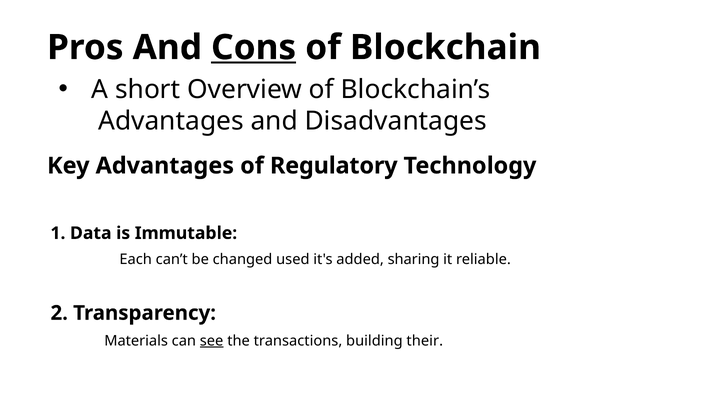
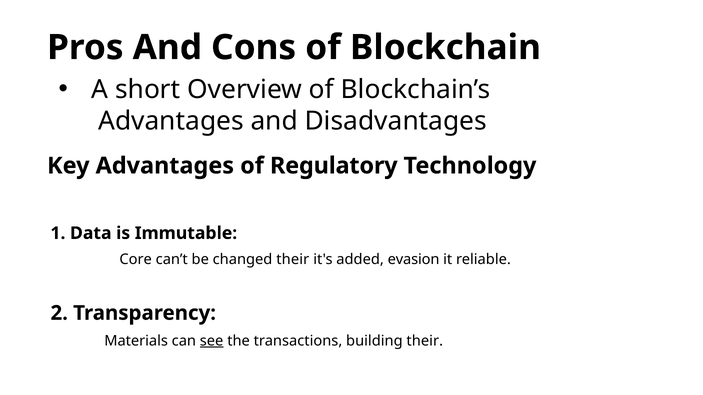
Cons underline: present -> none (254, 48)
Each: Each -> Core (136, 260)
changed used: used -> their (293, 260)
sharing: sharing -> evasion (414, 260)
